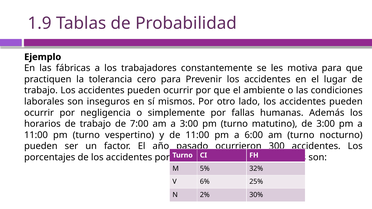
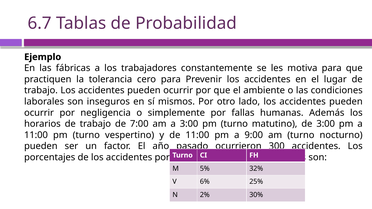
1.9: 1.9 -> 6.7 (40, 23)
6:00: 6:00 -> 9:00 (254, 135)
